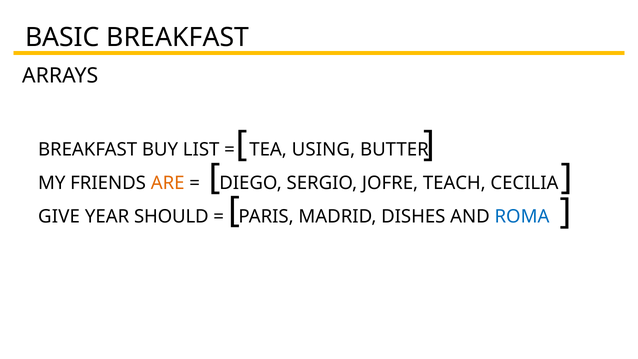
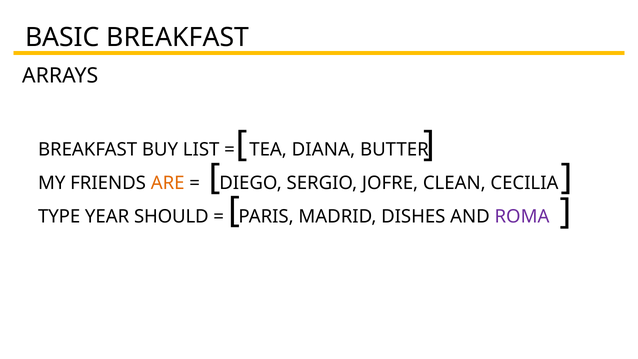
USING: USING -> DIANA (323, 149)
TEACH: TEACH -> CLEAN (454, 183)
GIVE: GIVE -> TYPE (59, 216)
ROMA colour: blue -> purple (522, 216)
